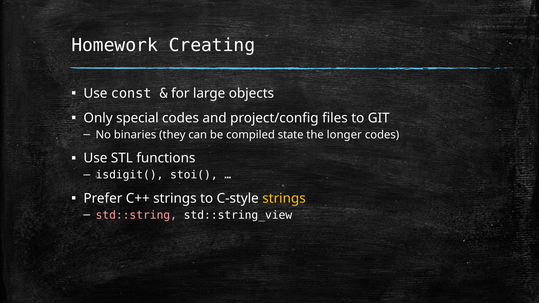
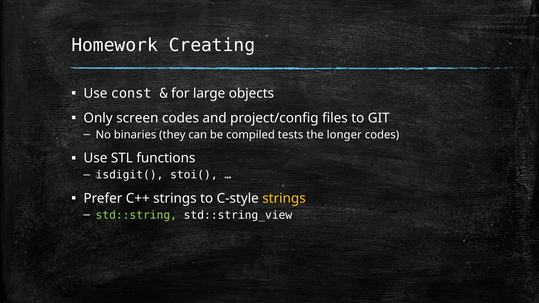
special: special -> screen (137, 118)
state: state -> tests (291, 135)
std::string colour: pink -> light green (136, 215)
